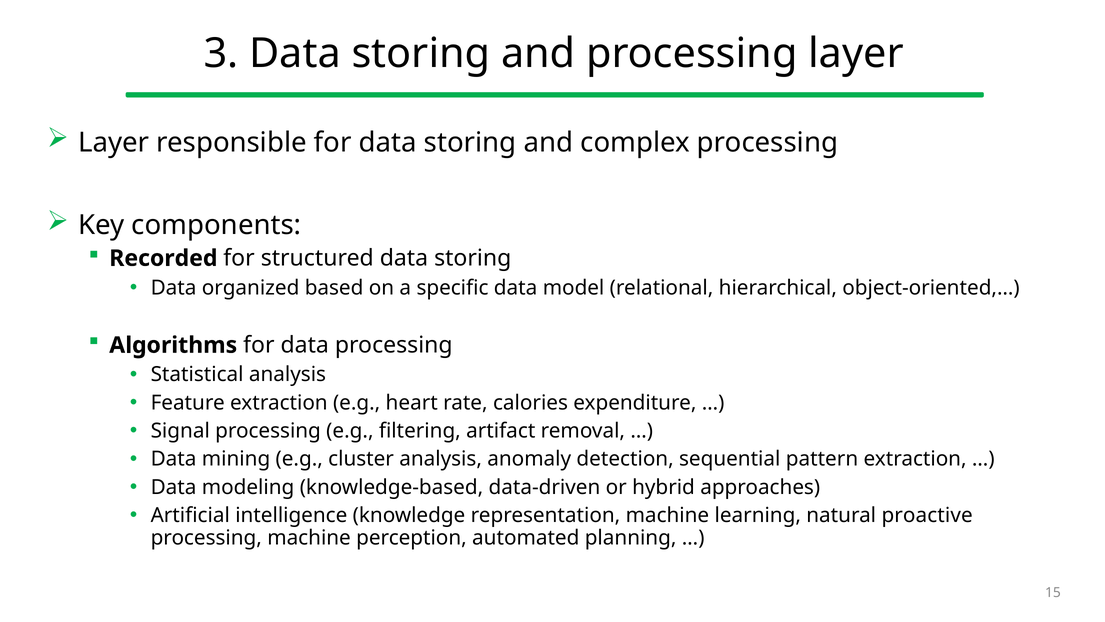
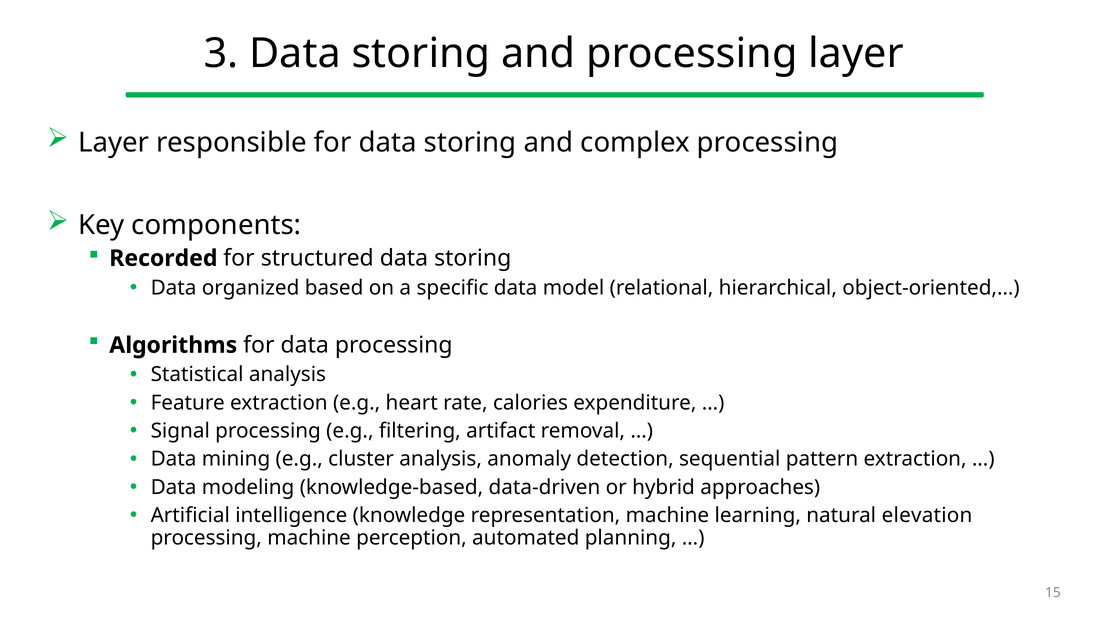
proactive: proactive -> elevation (927, 515)
